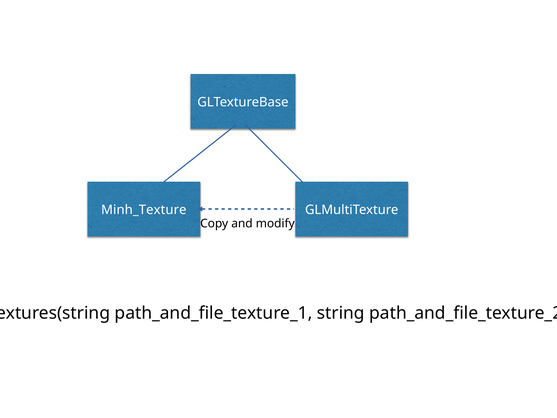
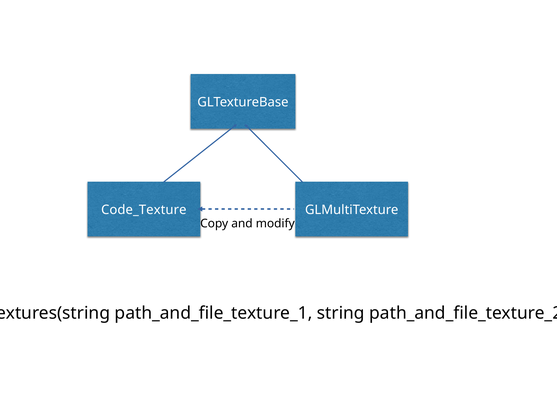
Minh_Texture: Minh_Texture -> Code_Texture (144, 210)
